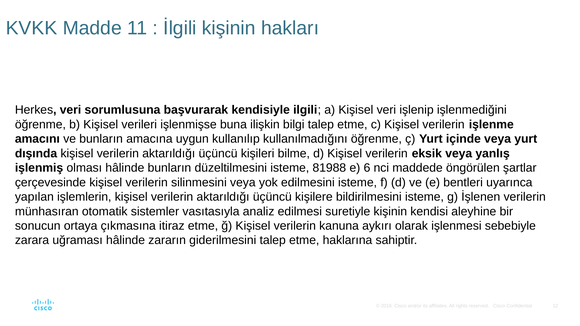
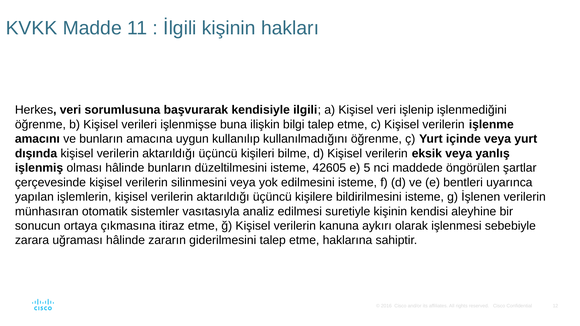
81988: 81988 -> 42605 (329, 168)
6: 6 -> 5 (367, 168)
